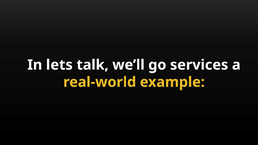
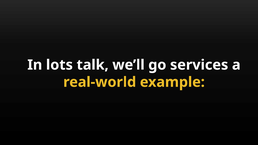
lets: lets -> lots (59, 65)
